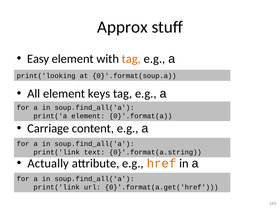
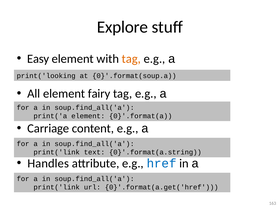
Approx: Approx -> Explore (122, 27)
keys: keys -> fairy (99, 94)
Actually: Actually -> Handles (48, 163)
href colour: orange -> blue (162, 163)
